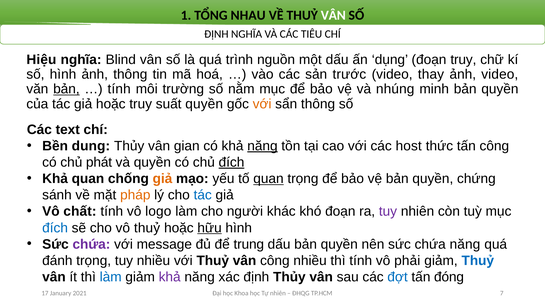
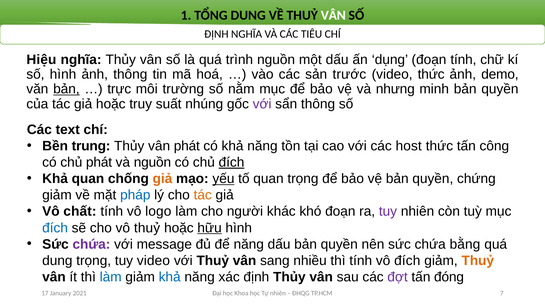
TỔNG NHAU: NHAU -> DUNG (248, 15)
nghĩa Blind: Blind -> Thủy (121, 60)
đoạn truy: truy -> tính (463, 60)
video thay: thay -> thức (431, 74)
ảnh video: video -> demo (500, 74)
tính: tính -> trực (119, 89)
nhúng: nhúng -> nhưng (395, 89)
suất quyền: quyền -> nhúng (204, 104)
với colour: orange -> purple (262, 104)
dung: dung -> trung (91, 146)
vân gian: gian -> phát (187, 146)
năng underline: present -> none (262, 146)
và quyền: quyền -> nguồn (152, 162)
yếu underline: none -> present (223, 178)
quan underline: present -> none (268, 178)
sánh: sánh -> giảm (57, 195)
pháp colour: orange -> blue (135, 195)
tác colour: blue -> orange (203, 195)
để trung: trung -> năng (249, 244)
chứa năng: năng -> bằng (465, 244)
đánh: đánh -> dung (57, 260)
tuy nhiều: nhiều -> video (153, 260)
vân công: công -> sang (275, 260)
vô phải: phải -> đích (407, 260)
Thuỷ colour: blue -> orange (478, 260)
khả colour: purple -> blue (170, 277)
đợt colour: blue -> purple (398, 277)
